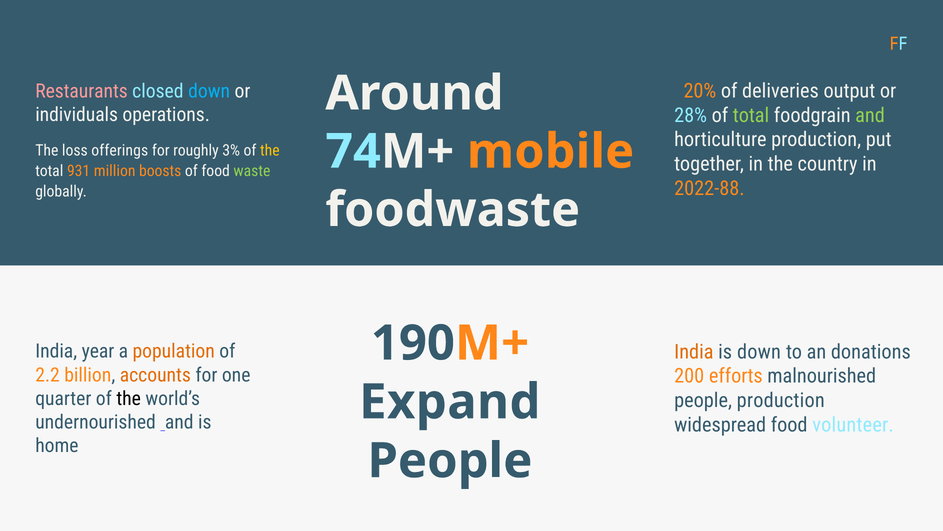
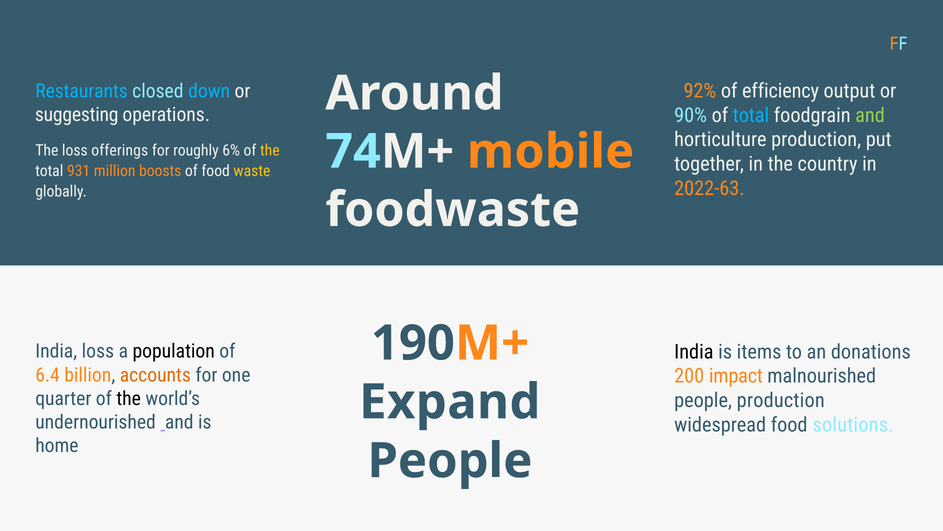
20%: 20% -> 92% (700, 91)
deliveries: deliveries -> efficiency (781, 91)
Restaurants colour: pink -> light blue (82, 91)
individuals: individuals -> suggesting (77, 115)
28%: 28% -> 90% (691, 115)
total colour: light green -> light blue (751, 115)
3%: 3% -> 6% (231, 150)
waste colour: light green -> yellow (252, 171)
2022-88: 2022-88 -> 2022-63 (709, 188)
India year: year -> loss (98, 351)
population colour: orange -> black (174, 351)
India colour: orange -> black (694, 351)
is down: down -> items (759, 351)
2.2: 2.2 -> 6.4 (48, 375)
efforts: efforts -> impact (736, 376)
volunteer: volunteer -> solutions (853, 425)
